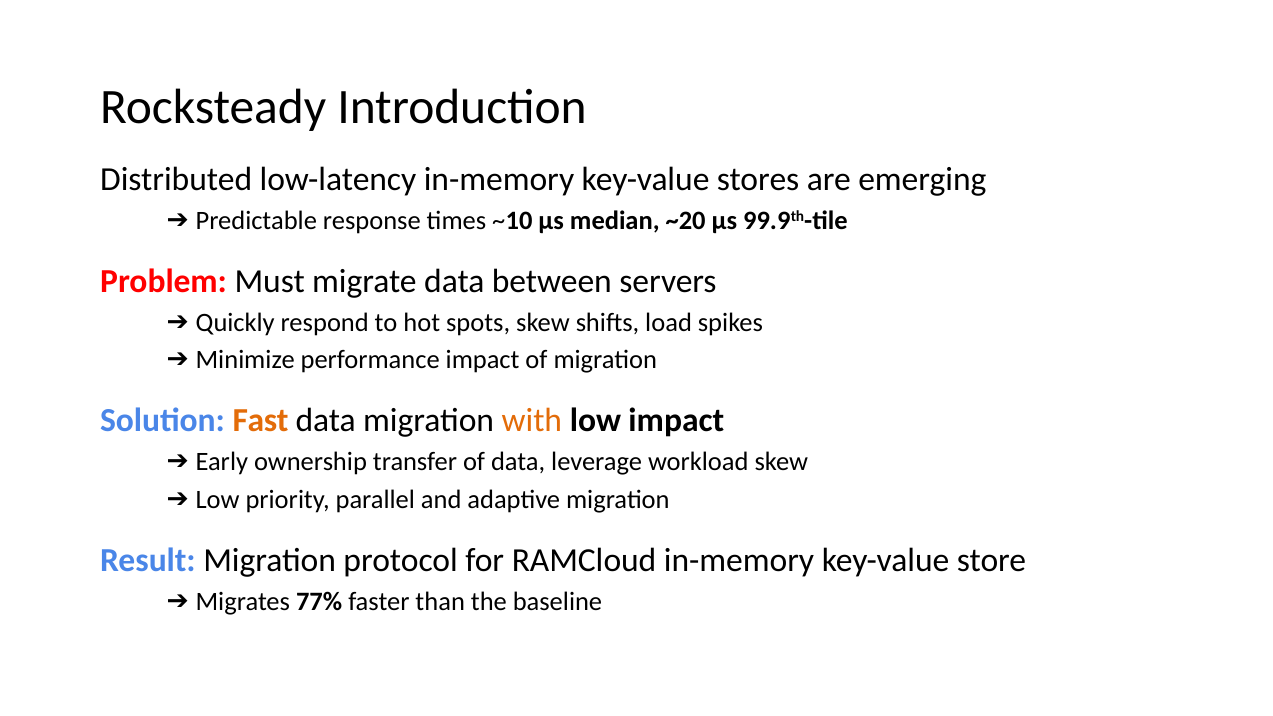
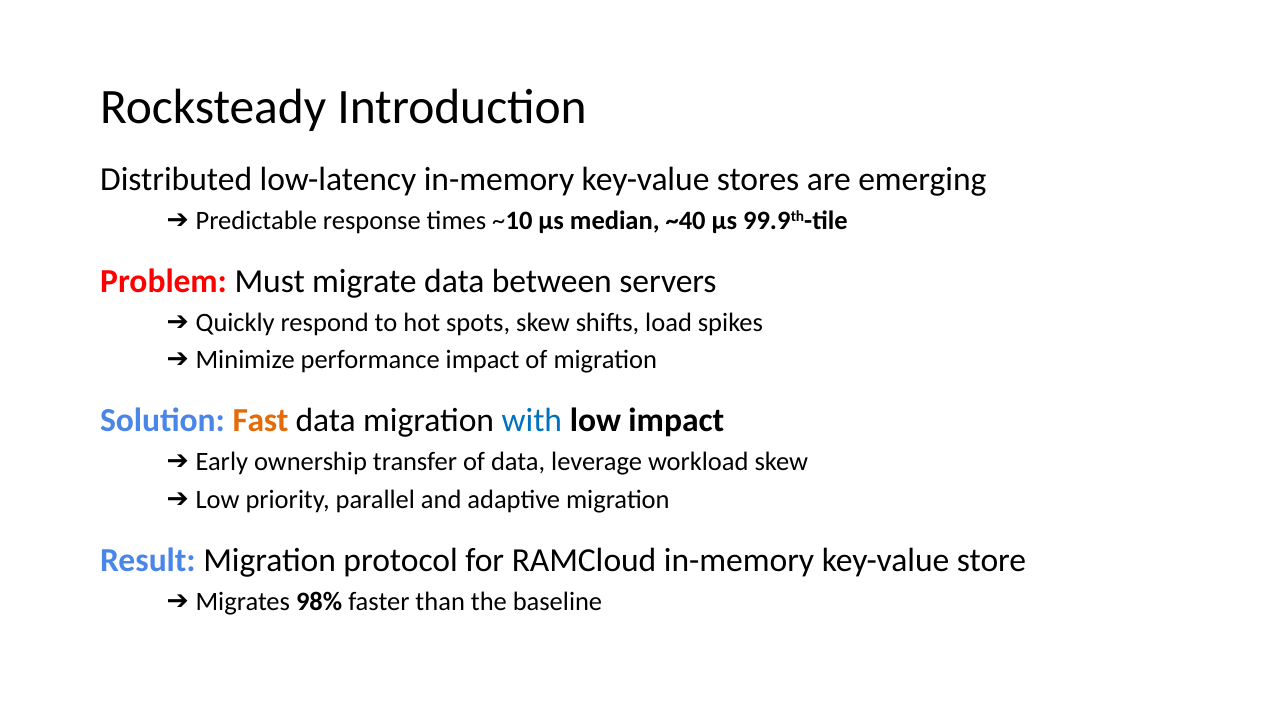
~20: ~20 -> ~40 (686, 220)
with colour: orange -> blue (532, 421)
77%: 77% -> 98% (319, 602)
